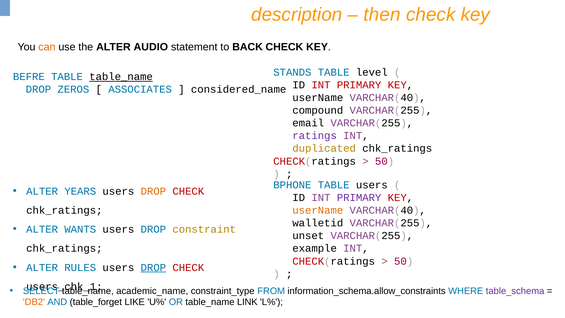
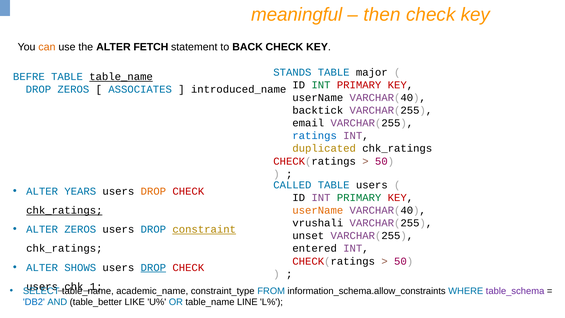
description: description -> meaningful (297, 15)
AUDIO: AUDIO -> FETCH (151, 47)
level: level -> major (372, 72)
INT colour: red -> green (321, 85)
considered_name: considered_name -> introduced_name (239, 89)
compound: compound -> backtick (318, 110)
ratings colour: purple -> blue (315, 136)
BPHONE: BPHONE -> CALLED (292, 185)
PRIMARY colour: purple -> green (359, 197)
chk_ratings underline: none -> present (64, 210)
walletid: walletid -> vrushali (318, 223)
ALTER WANTS: WANTS -> ZEROS (80, 229)
constraint underline: none -> present (204, 229)
example: example -> entered (315, 248)
RULES: RULES -> SHOWS (80, 267)
DB2 colour: orange -> blue (34, 302)
table_forget: table_forget -> table_better (96, 302)
LINK: LINK -> LINE (247, 302)
